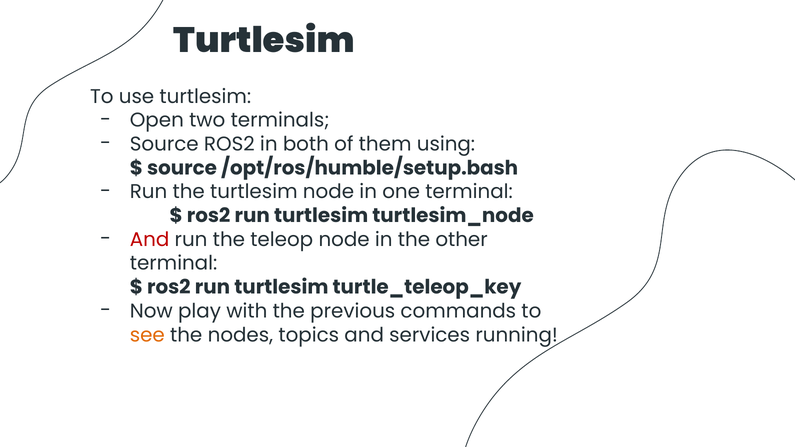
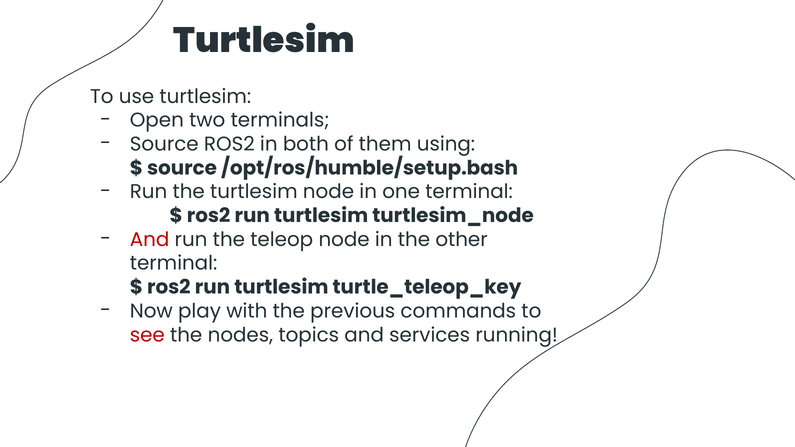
see colour: orange -> red (147, 335)
